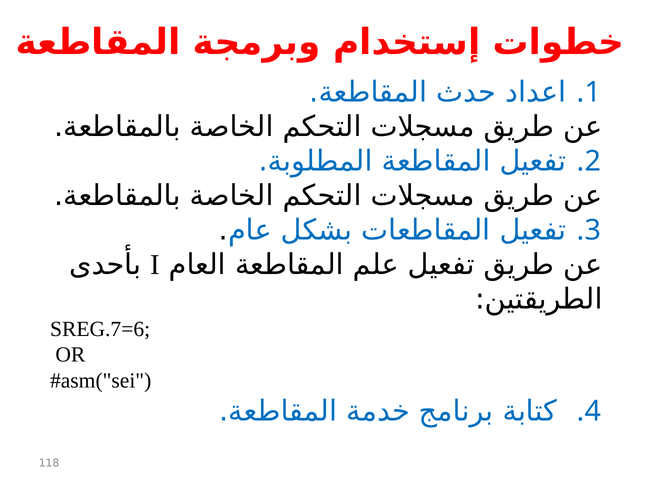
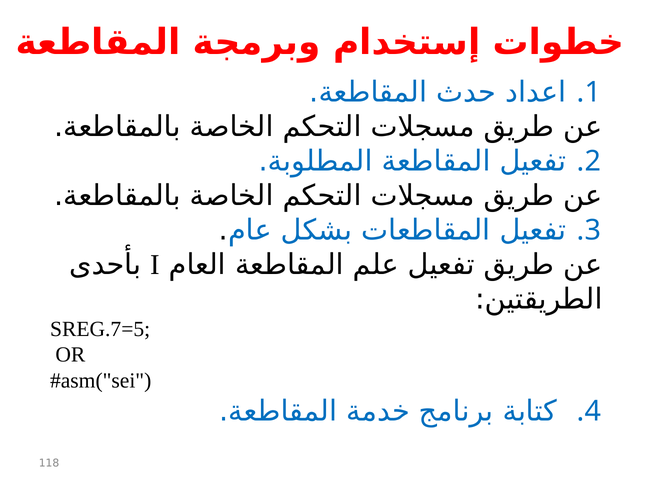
SREG.7=6: SREG.7=6 -> SREG.7=5 (100, 329)
